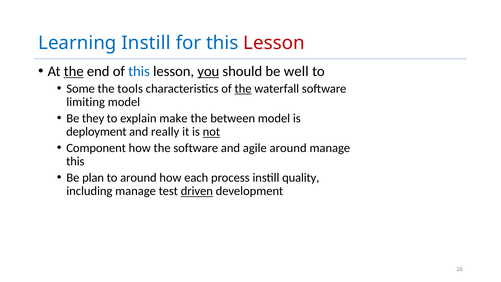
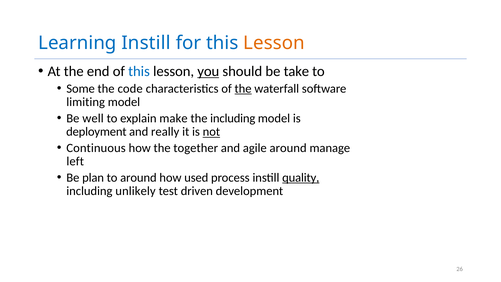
Lesson colour: red -> orange (274, 43)
the underline: present -> none (74, 71)
well: well -> take (296, 71)
tools: tools -> code (130, 89)
they: they -> well (93, 118)
the between: between -> including (233, 118)
Component: Component -> Continuous (96, 148)
the software: software -> together (196, 148)
this: this -> left (75, 161)
each: each -> used (196, 178)
quality underline: none -> present (301, 178)
including manage: manage -> unlikely (135, 191)
driven underline: present -> none (197, 191)
